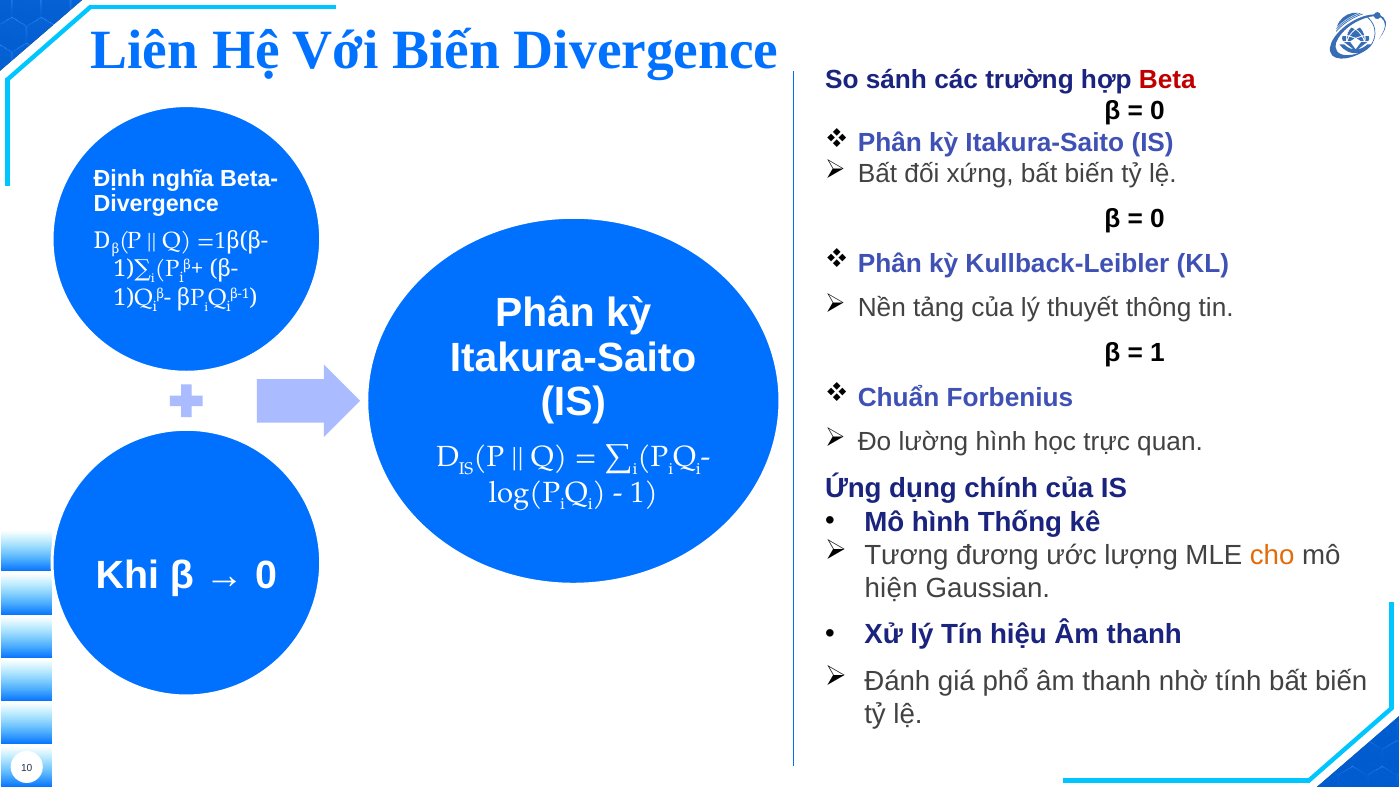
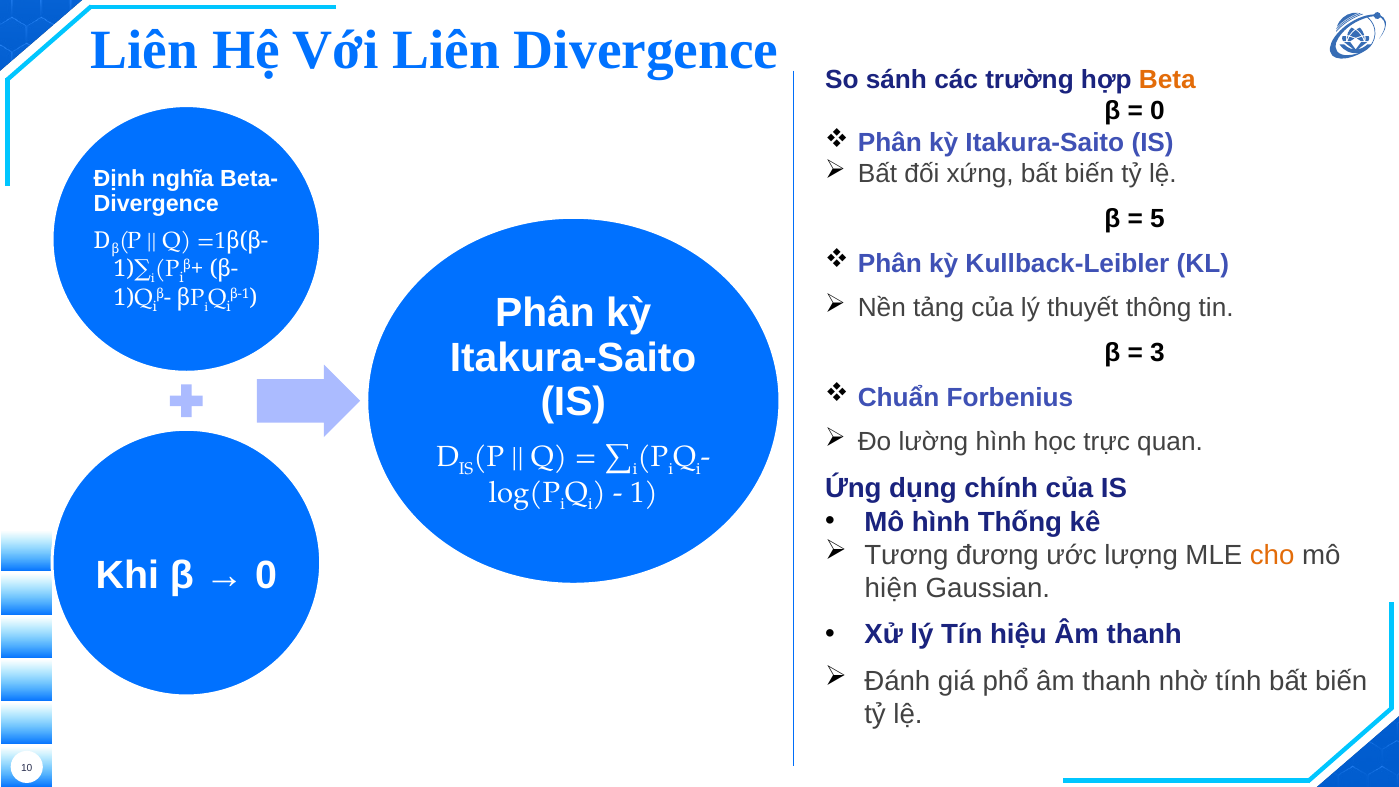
Với Biến: Biến -> Liên (446, 51)
Beta colour: red -> orange (1167, 80)
0: 0 -> 5 (1157, 219)
1: 1 -> 3 (1157, 353)
